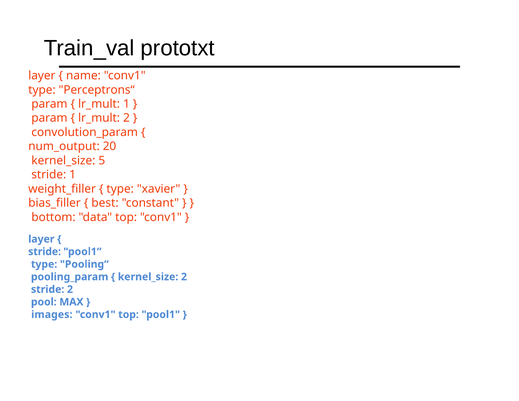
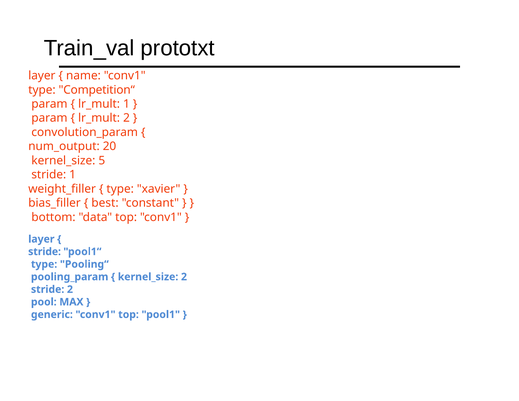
Perceptrons“: Perceptrons“ -> Competition“ (97, 90)
images: images -> generic (52, 315)
